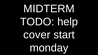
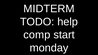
cover: cover -> comp (37, 35)
